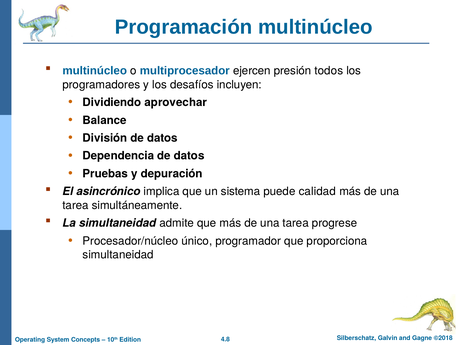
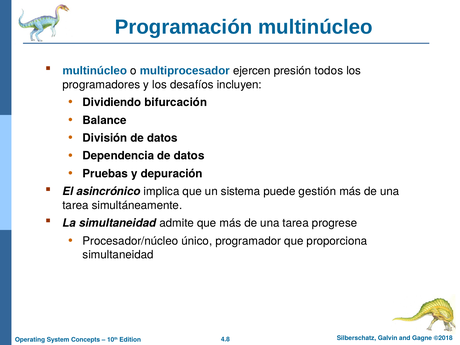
aprovechar: aprovechar -> bifurcación (176, 102)
calidad: calidad -> gestión (317, 192)
